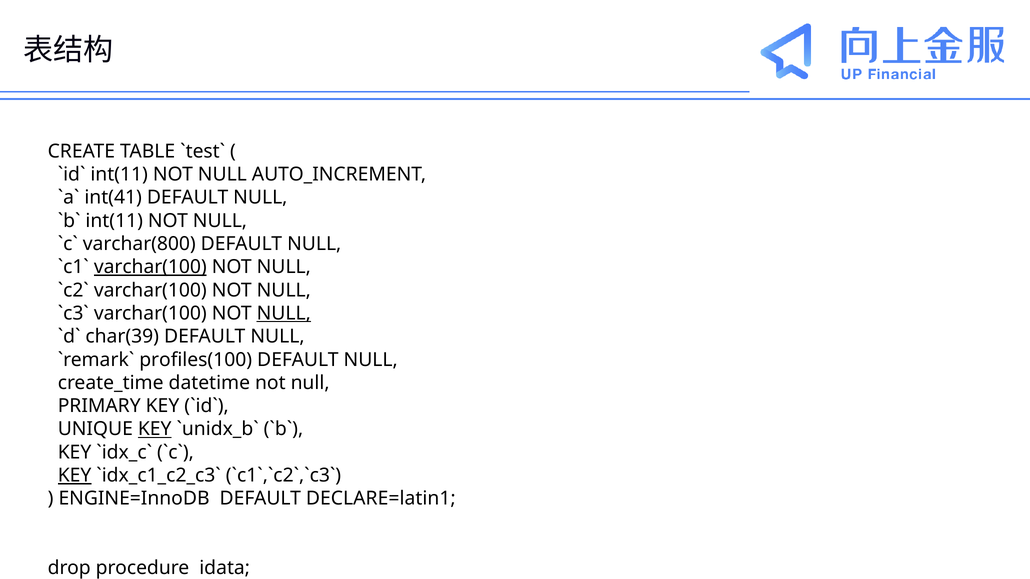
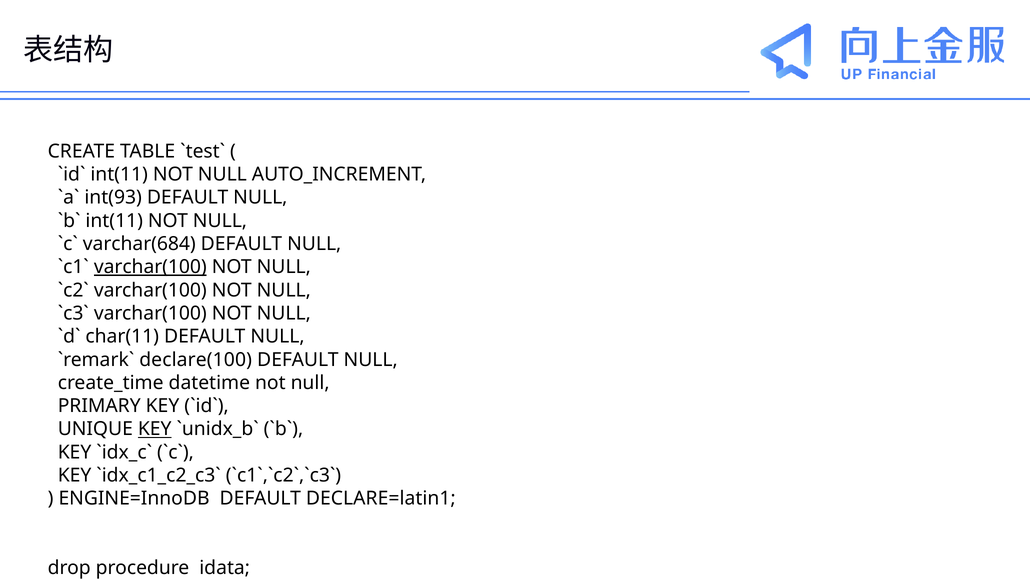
int(41: int(41 -> int(93 (113, 198)
varchar(800: varchar(800 -> varchar(684 (139, 244)
NULL underline: present -> none (284, 314)
char(39: char(39 -> char(11 (122, 337)
profiles(100: profiles(100 -> declare(100 (196, 360)
KEY underline: present -> none (75, 476)
